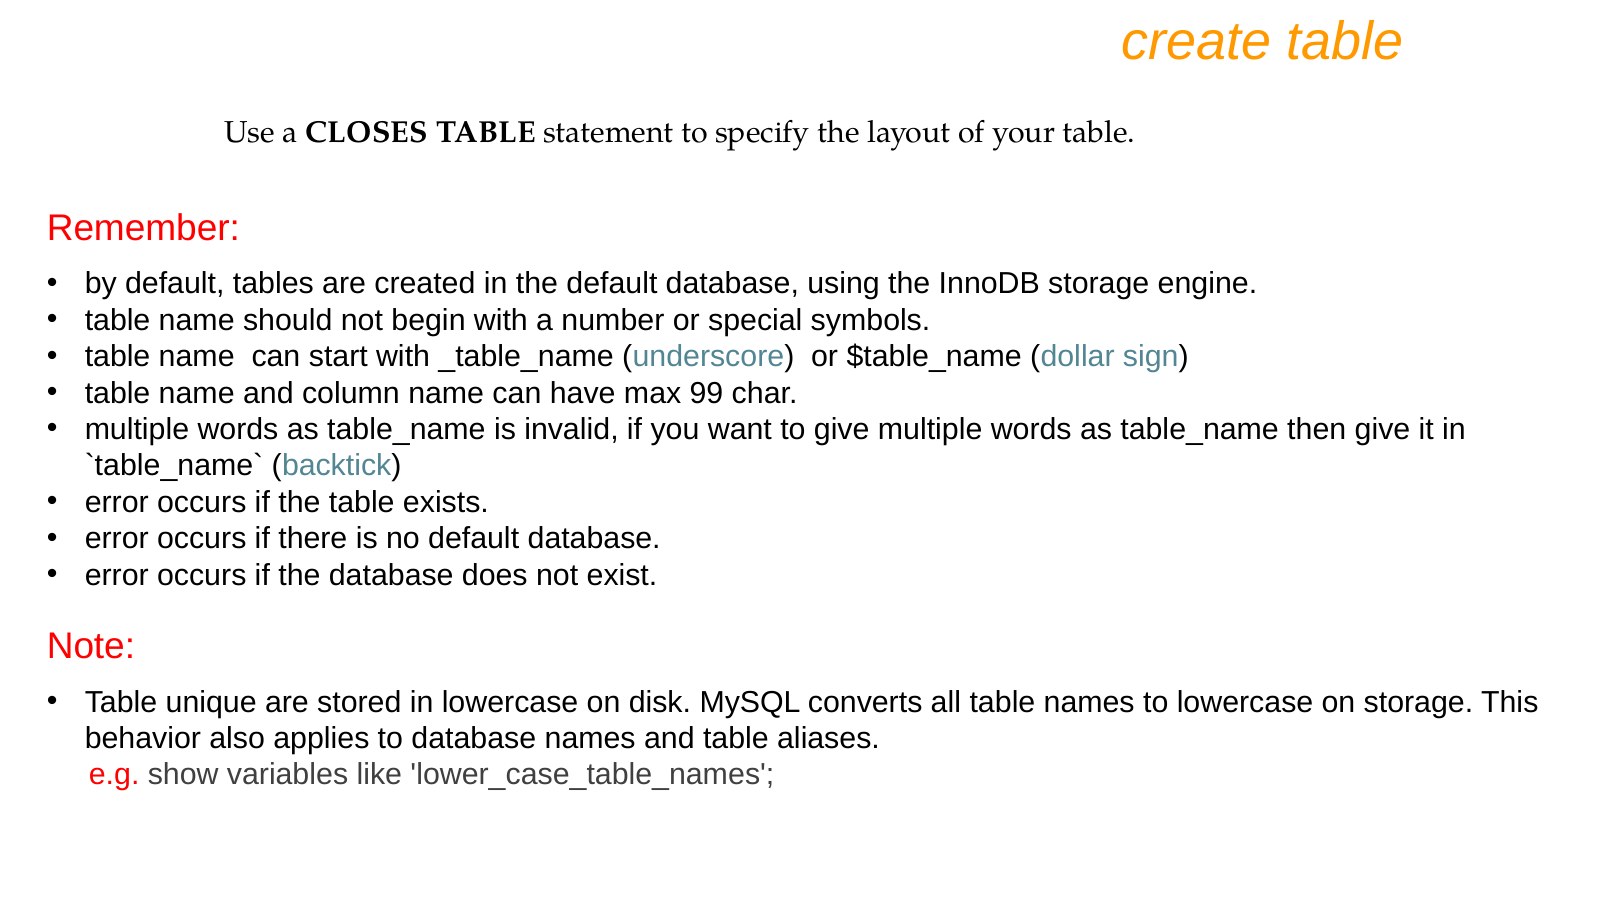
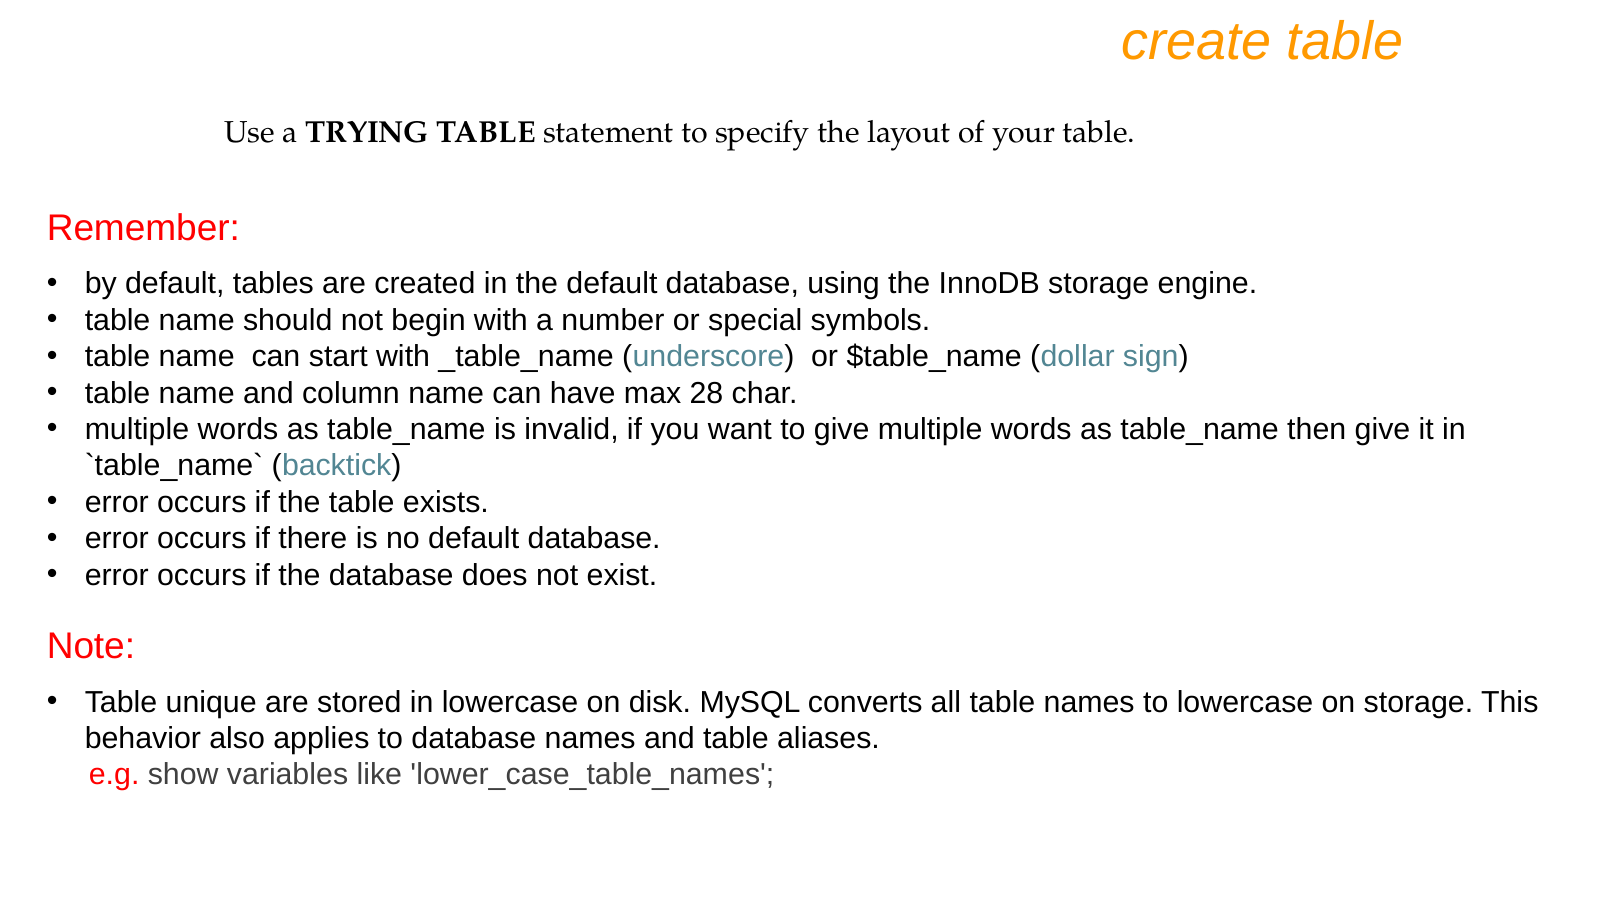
CLOSES: CLOSES -> TRYING (367, 133)
99: 99 -> 28 (706, 393)
